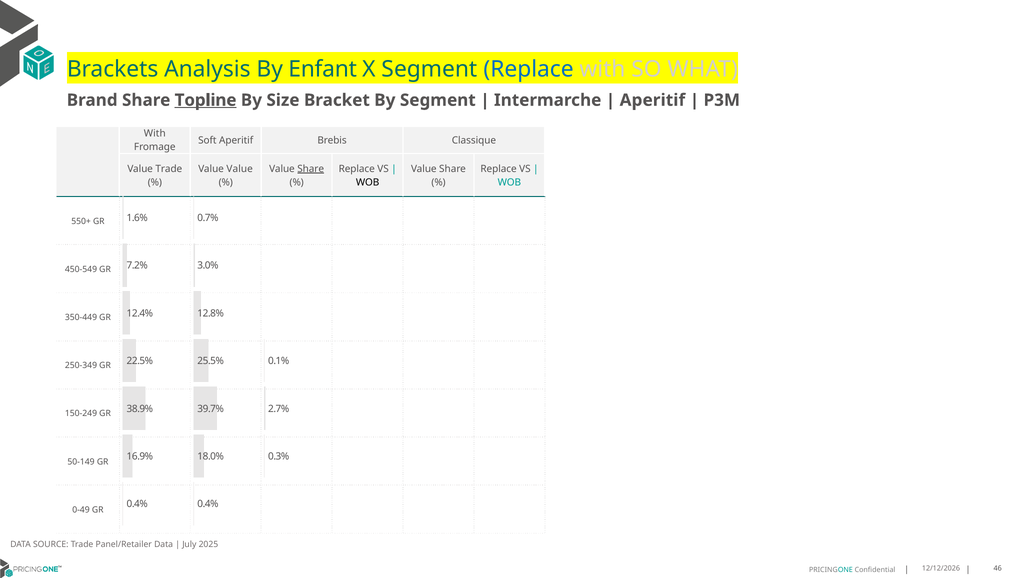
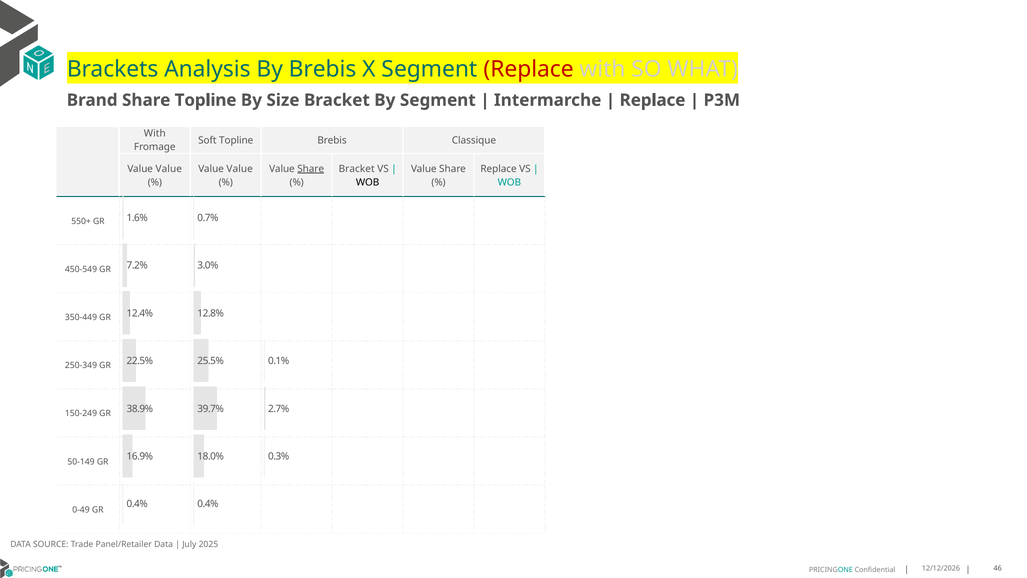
By Enfant: Enfant -> Brebis (323, 69)
Replace colour: blue -> red (529, 69)
Topline underline: present -> none (206, 100)
Aperitif: Aperitif -> Replace (653, 100)
Soft Aperitif: Aperitif -> Topline (236, 140)
Trade: Trade -> Value (169, 169)
Replace: Replace -> Bracket (357, 169)
